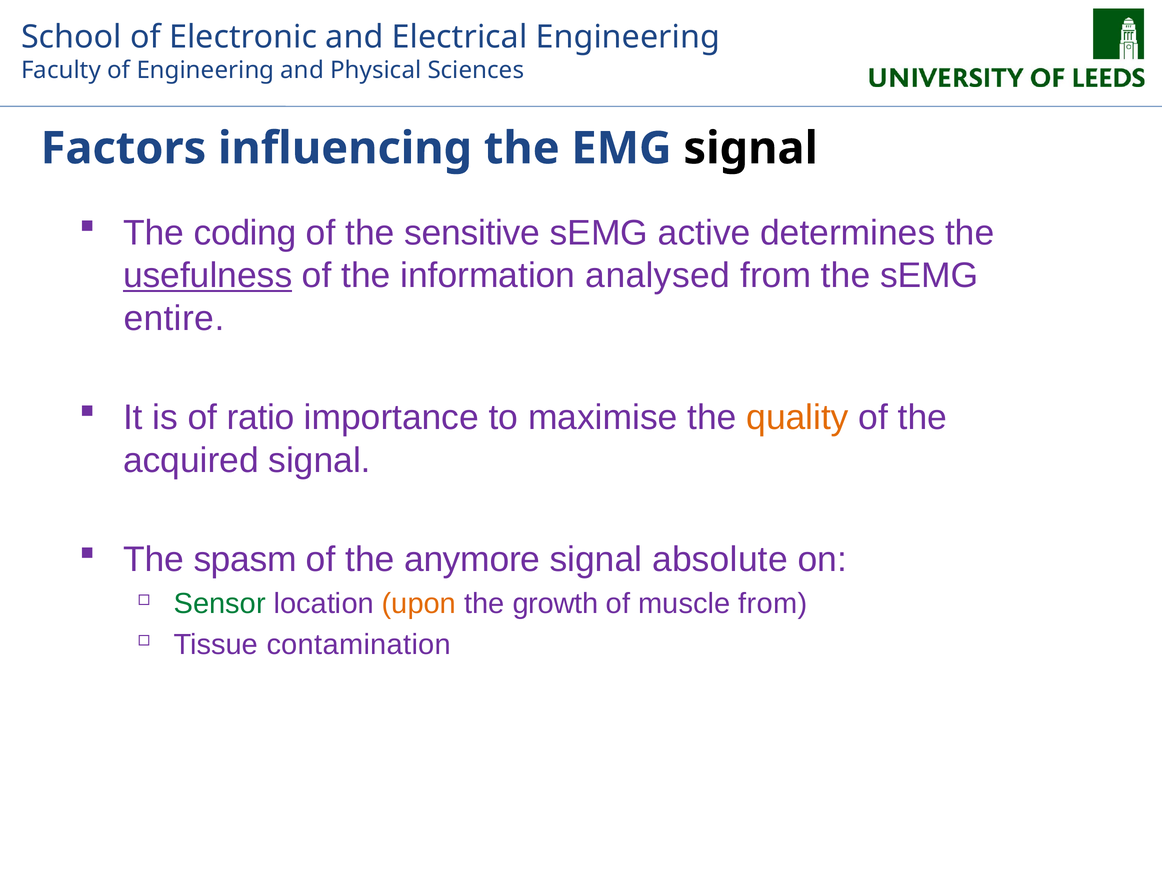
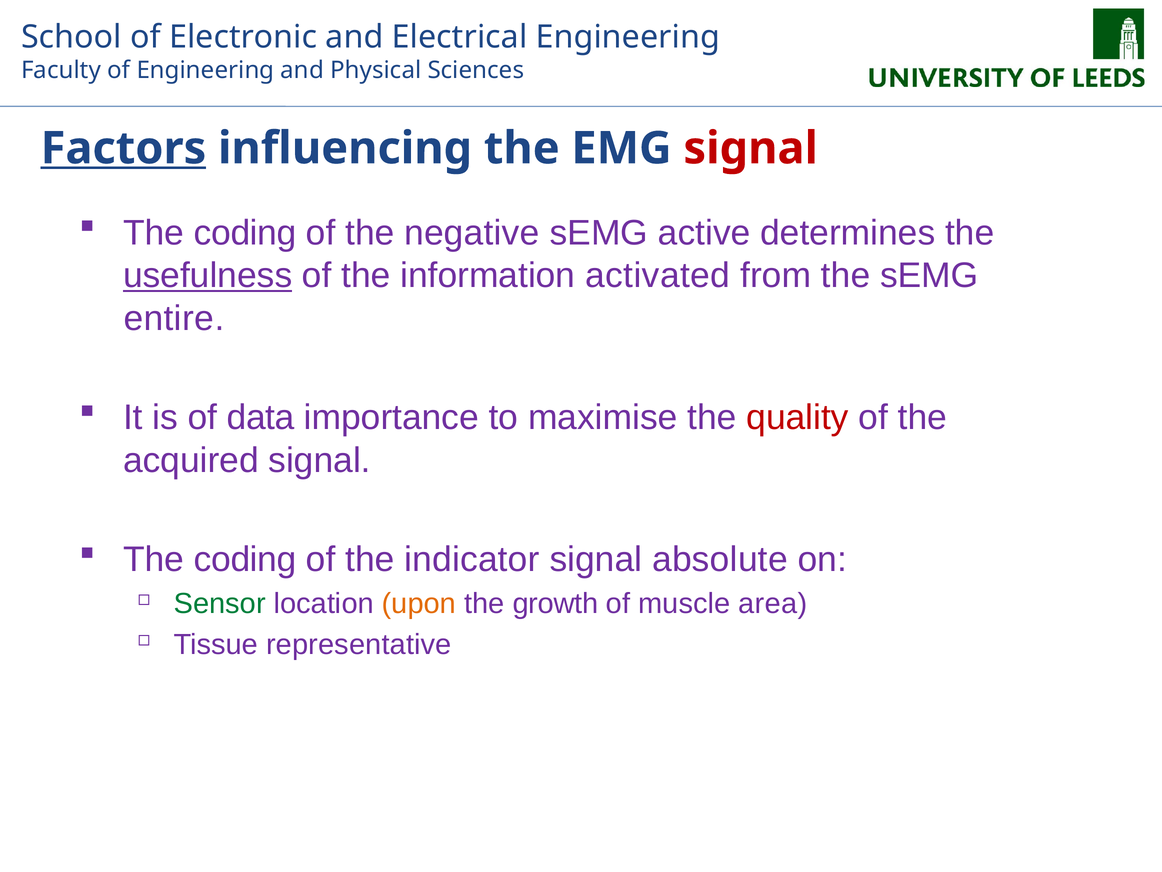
Factors underline: none -> present (123, 148)
signal colour: black -> red (751, 148)
sensitive: sensitive -> negative (472, 233)
analysed: analysed -> activated (658, 276)
ratio: ratio -> data (261, 417)
quality colour: orange -> red (797, 417)
spasm: spasm -> coding (245, 559)
anymore: anymore -> indicator (472, 559)
muscle from: from -> area (773, 604)
contamination: contamination -> representative (359, 644)
